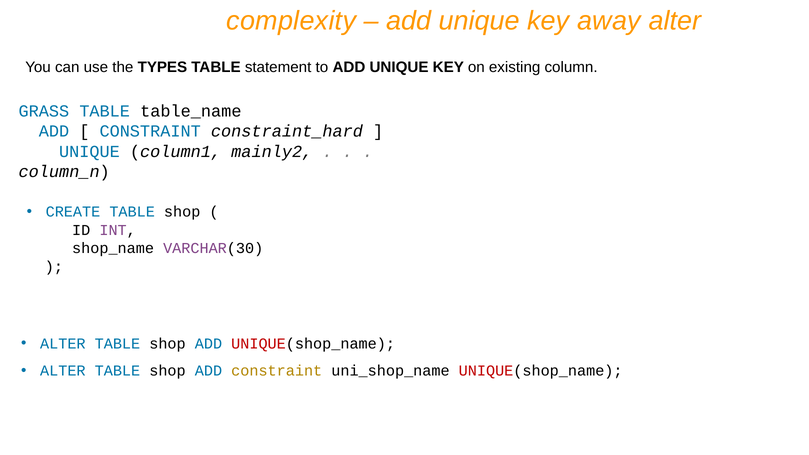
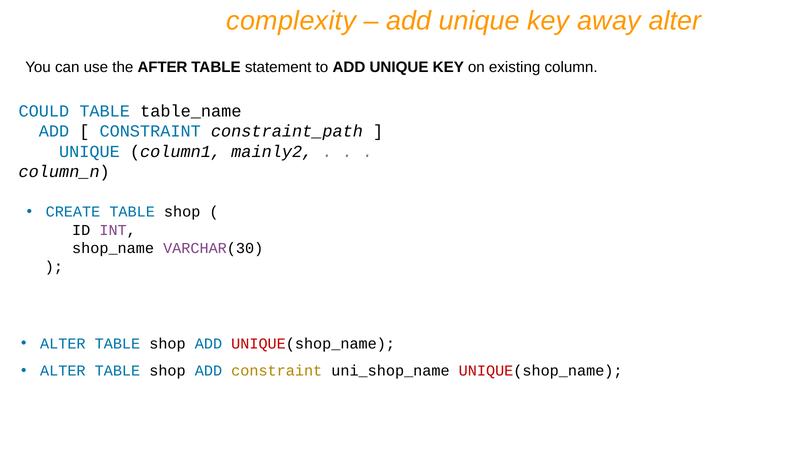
TYPES: TYPES -> AFTER (162, 67)
GRASS: GRASS -> COULD (44, 111)
constraint_hard: constraint_hard -> constraint_path (287, 131)
